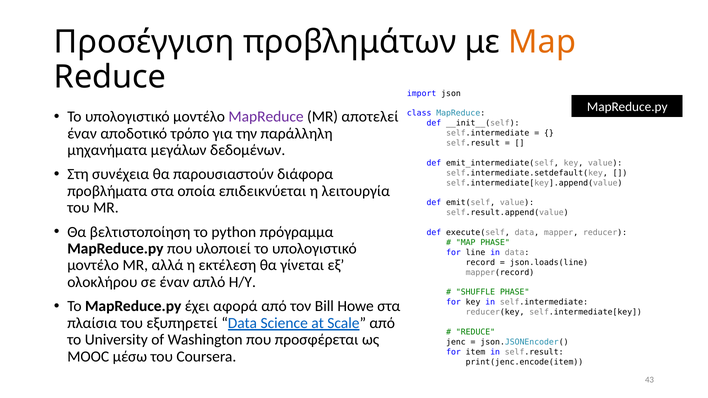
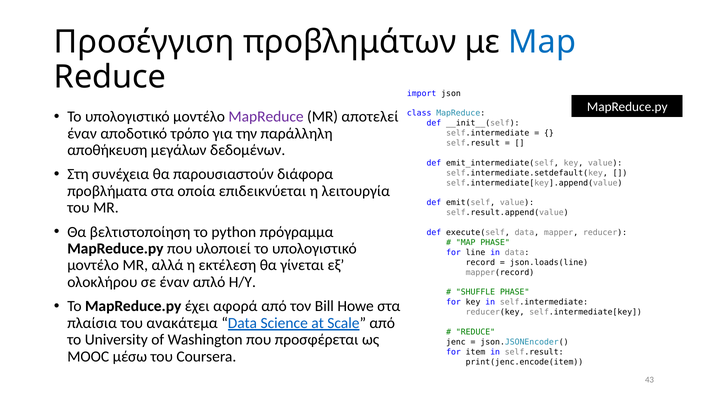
Map colour: orange -> blue (542, 42)
μηχανήματα: μηχανήματα -> αποθήκευση (107, 150)
εξυπηρετεί: εξυπηρετεί -> ανακάτεμα (182, 323)
